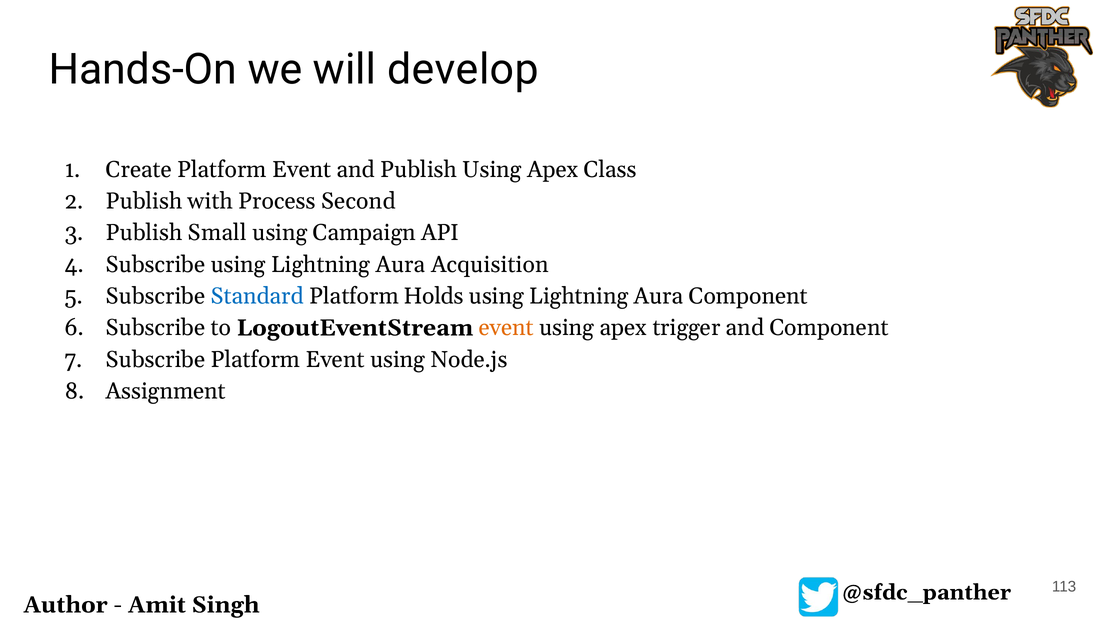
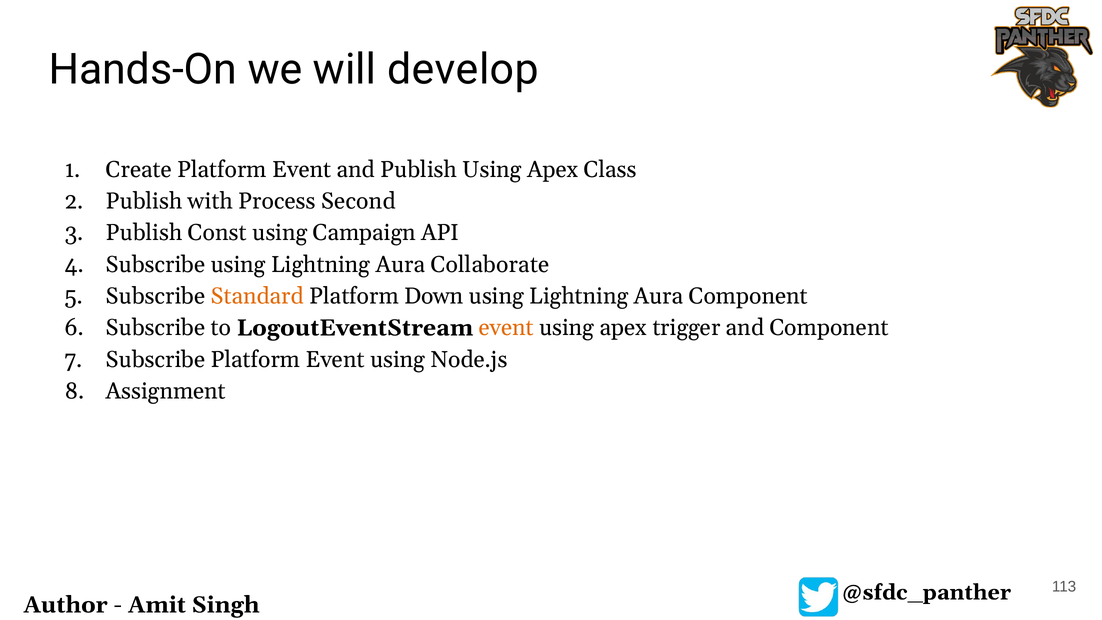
Small: Small -> Const (217, 233)
Acquisition: Acquisition -> Collaborate (490, 264)
Standard colour: blue -> orange (257, 296)
Holds: Holds -> Down (434, 296)
